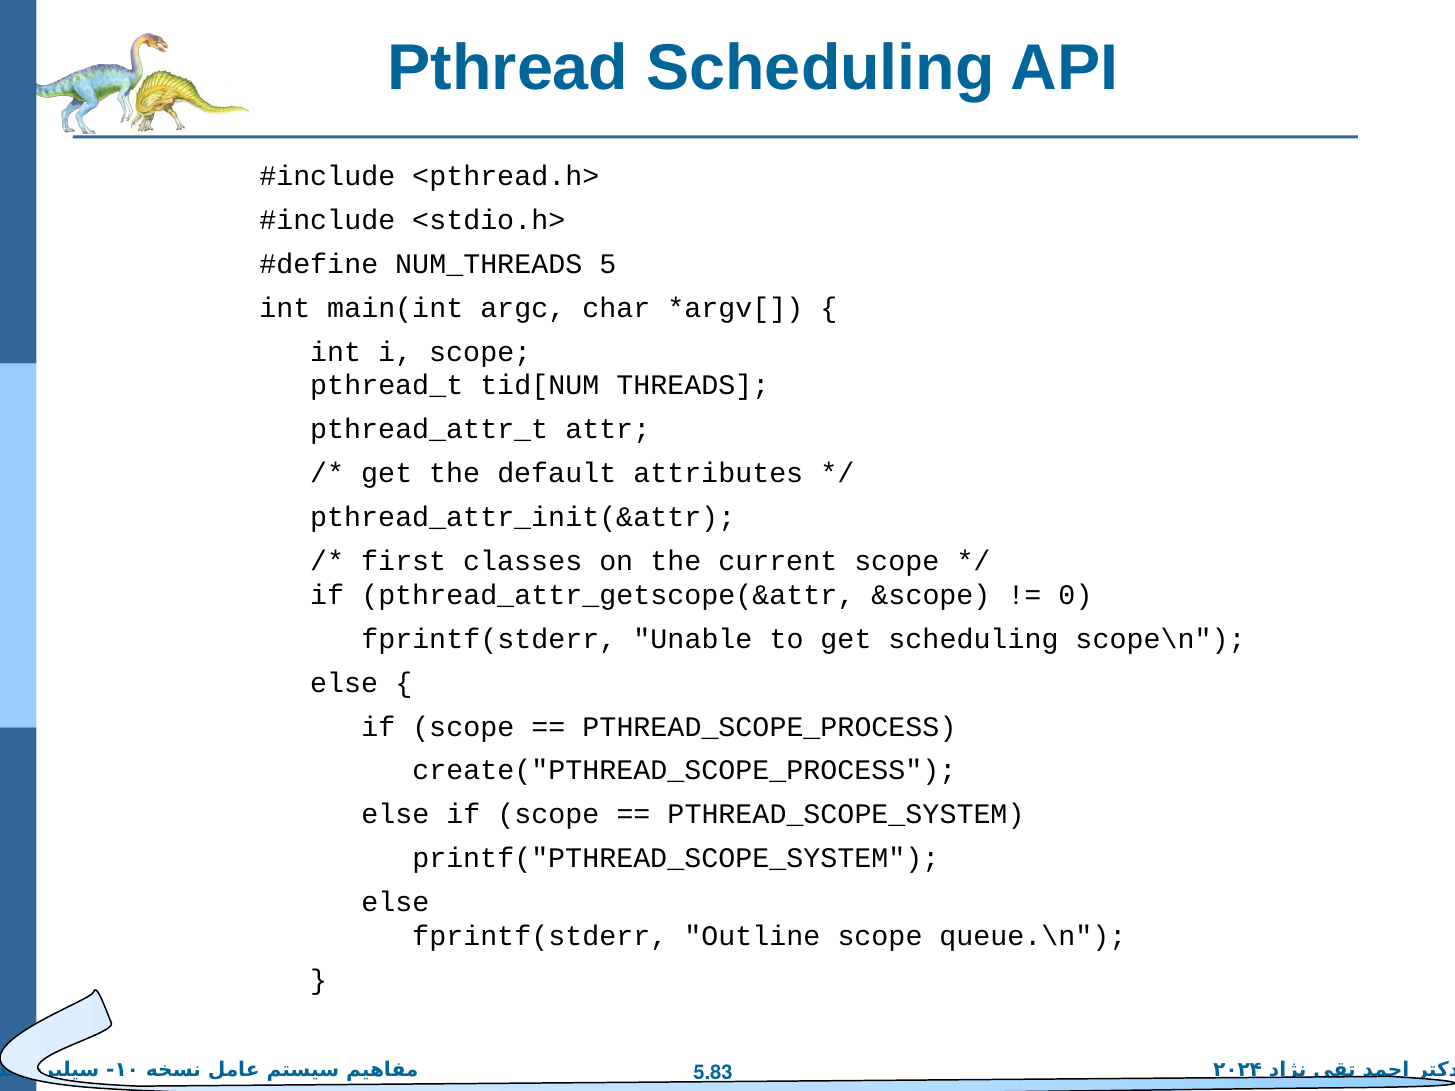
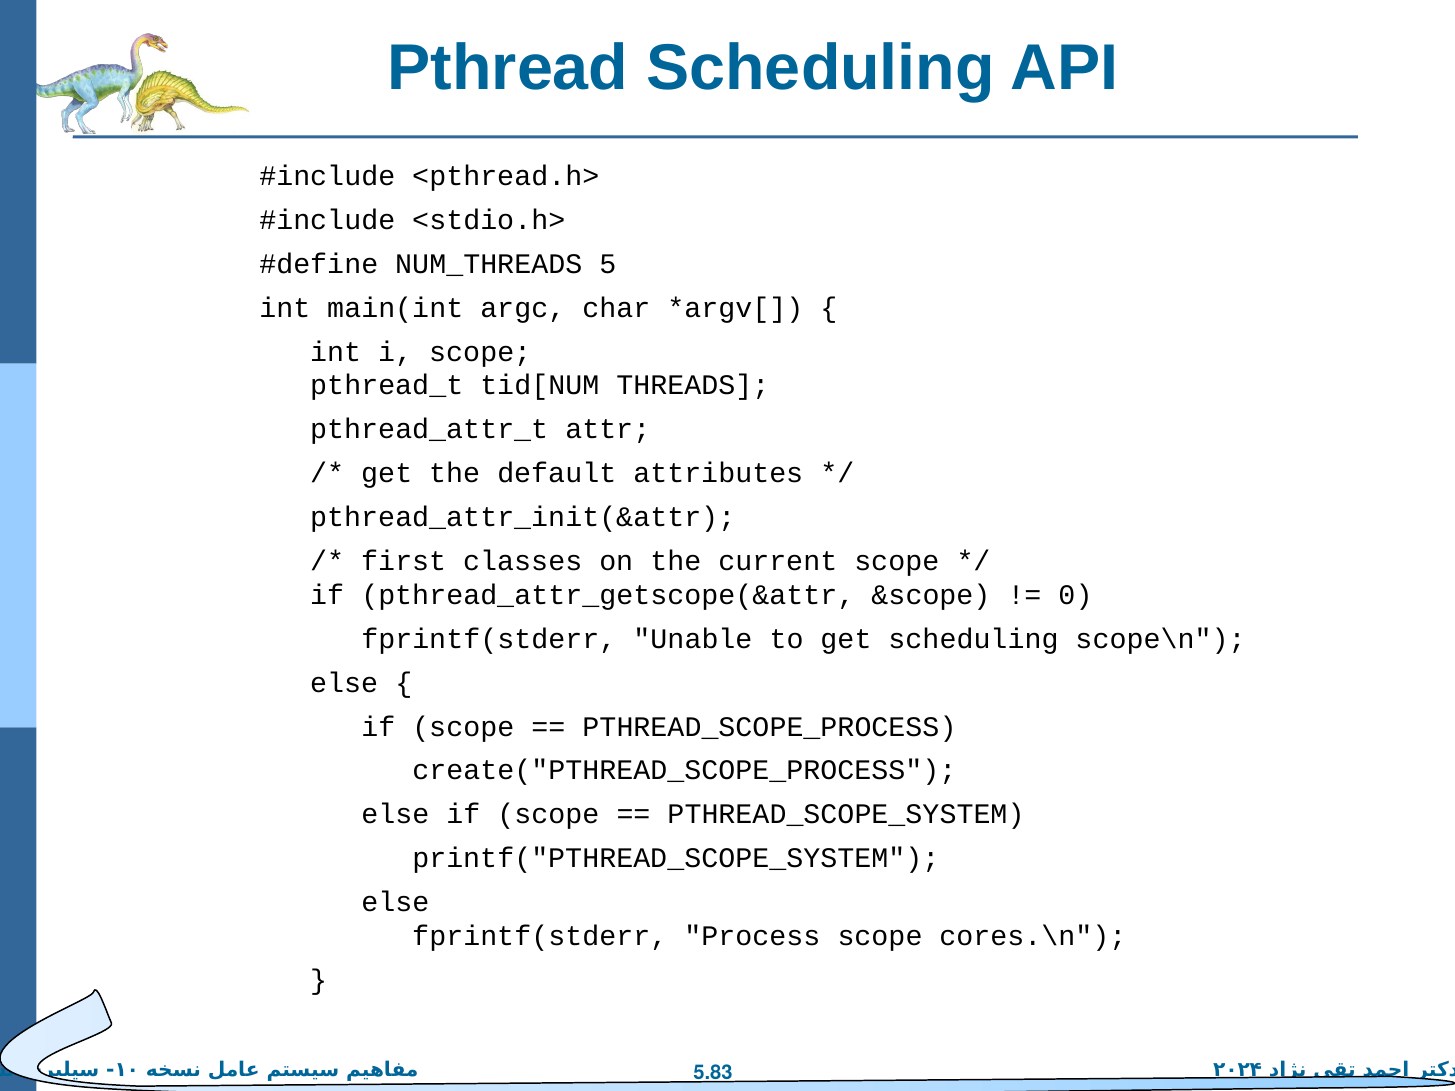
Outline: Outline -> Process (752, 936)
queue.\n: queue.\n -> cores.\n (1033, 936)
